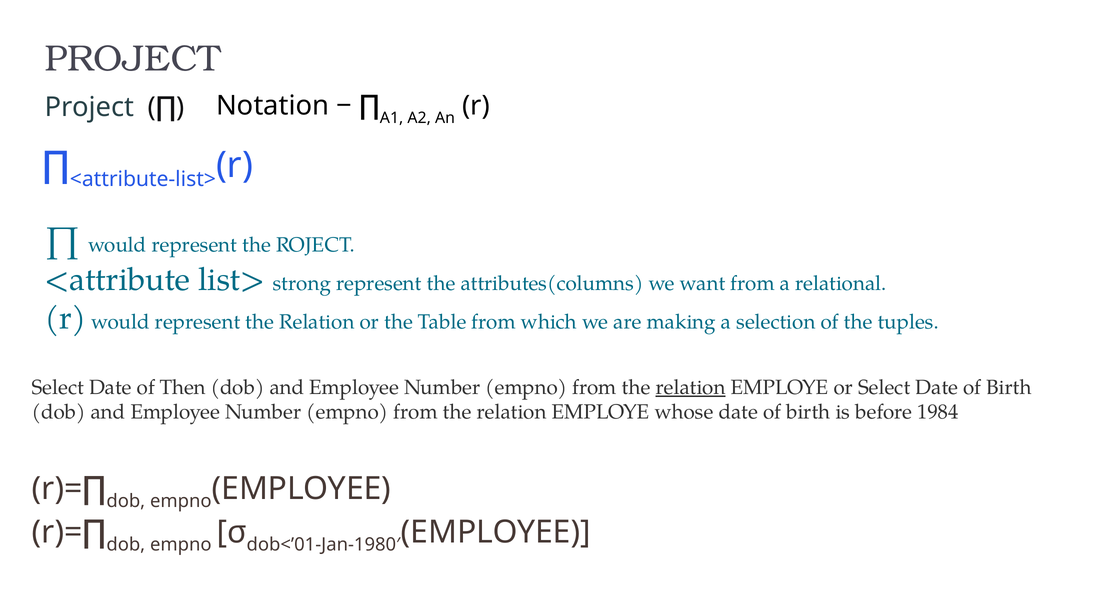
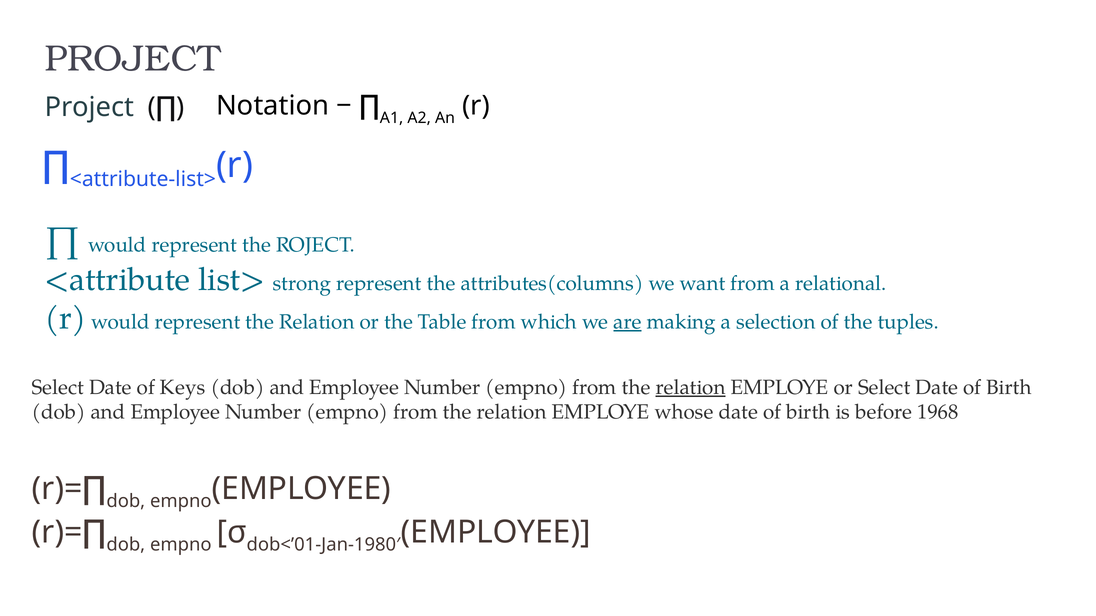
are underline: none -> present (628, 322)
Then: Then -> Keys (183, 388)
1984: 1984 -> 1968 (938, 412)
